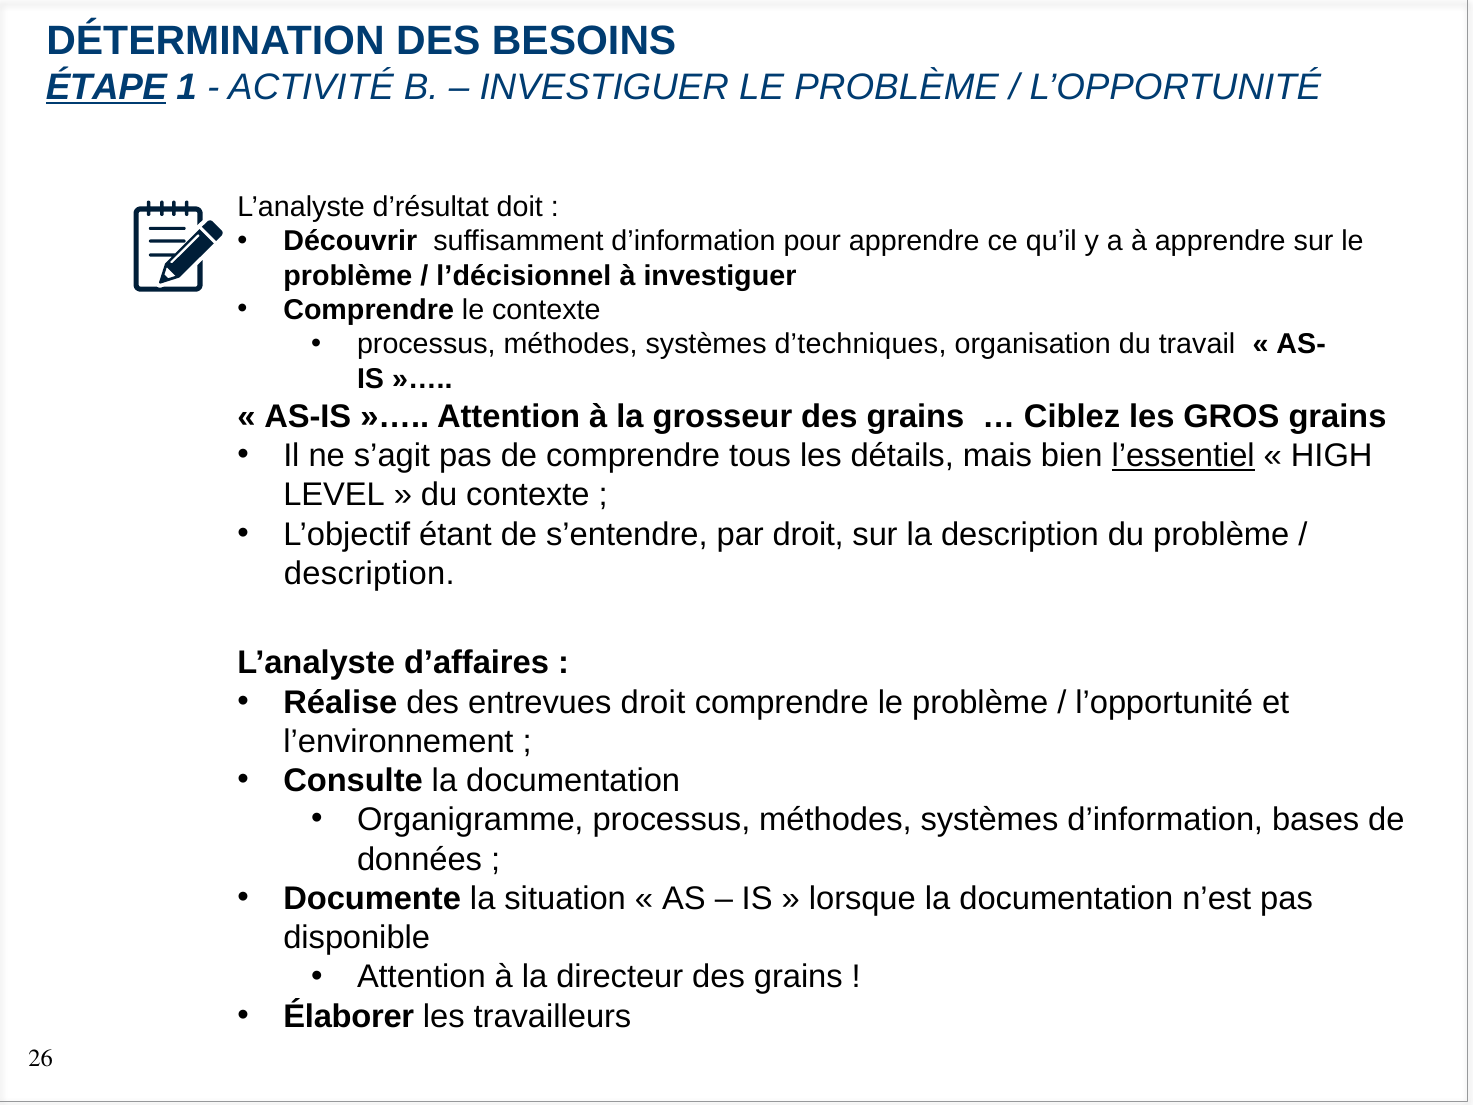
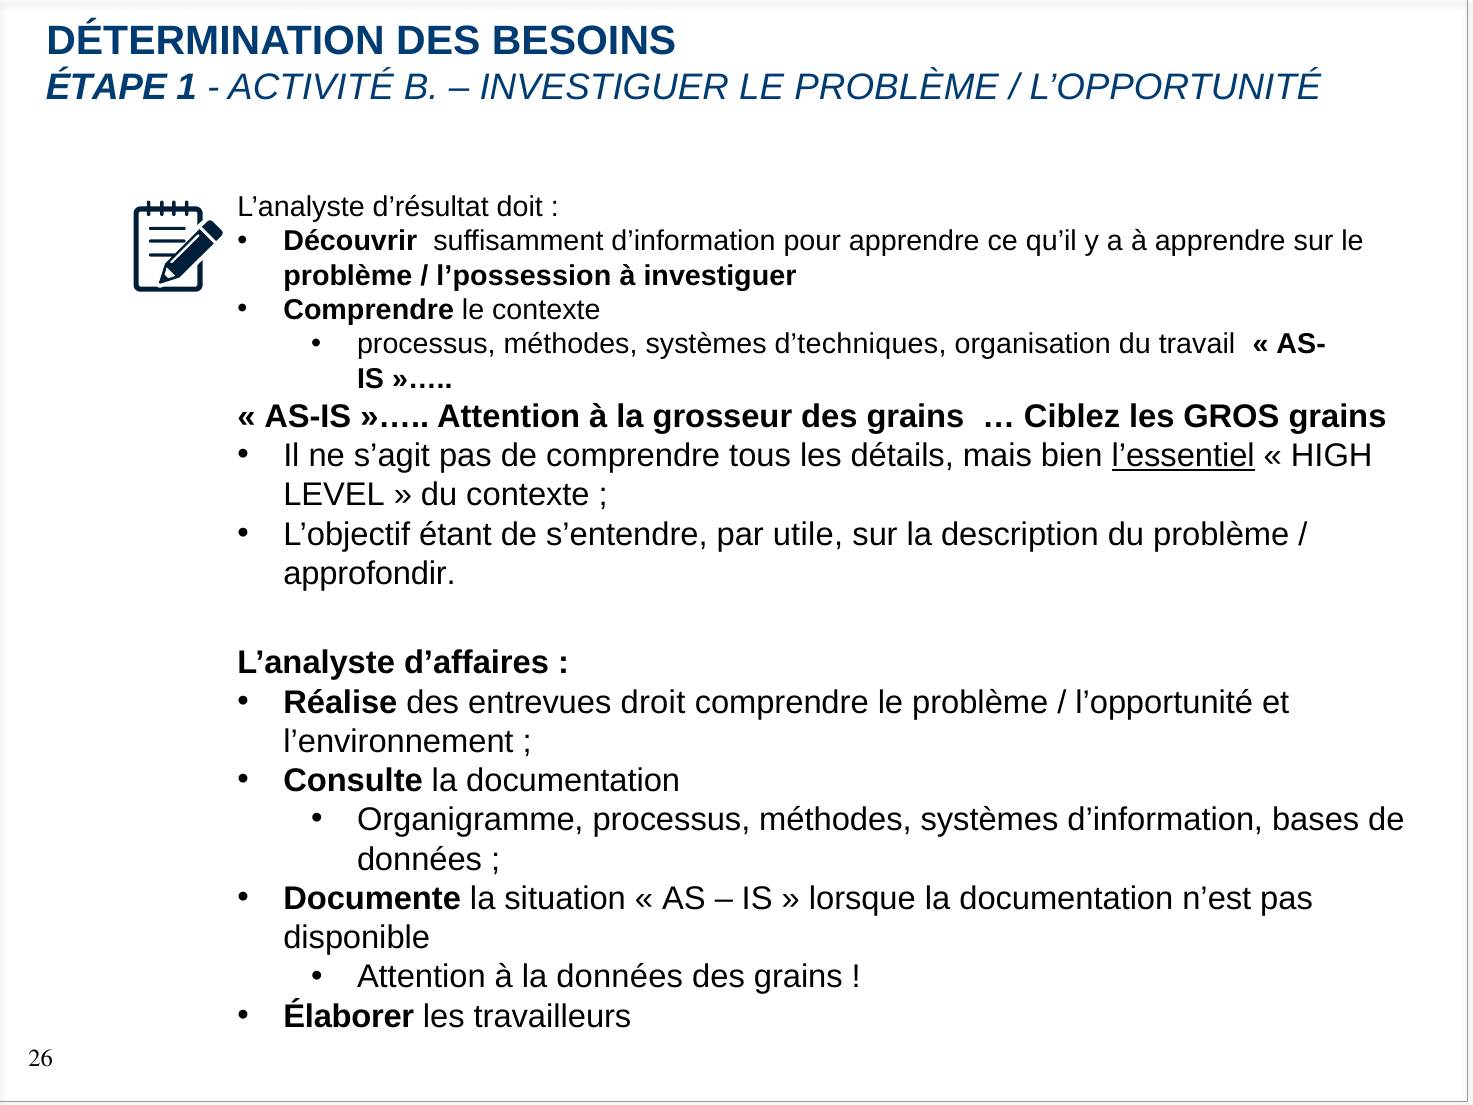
ÉTAPE underline: present -> none (106, 87)
l’décisionnel: l’décisionnel -> l’possession (524, 276)
par droit: droit -> utile (808, 534)
description: description -> approfondir (370, 573)
la directeur: directeur -> données (620, 977)
